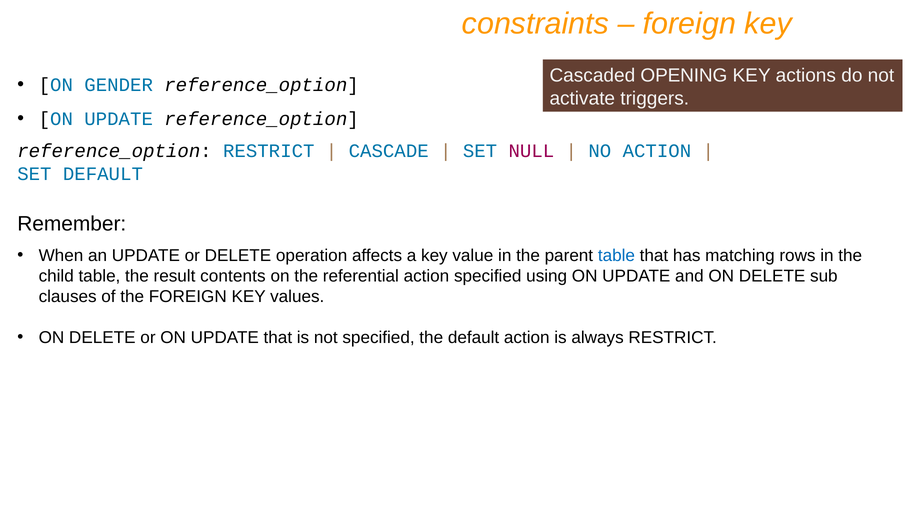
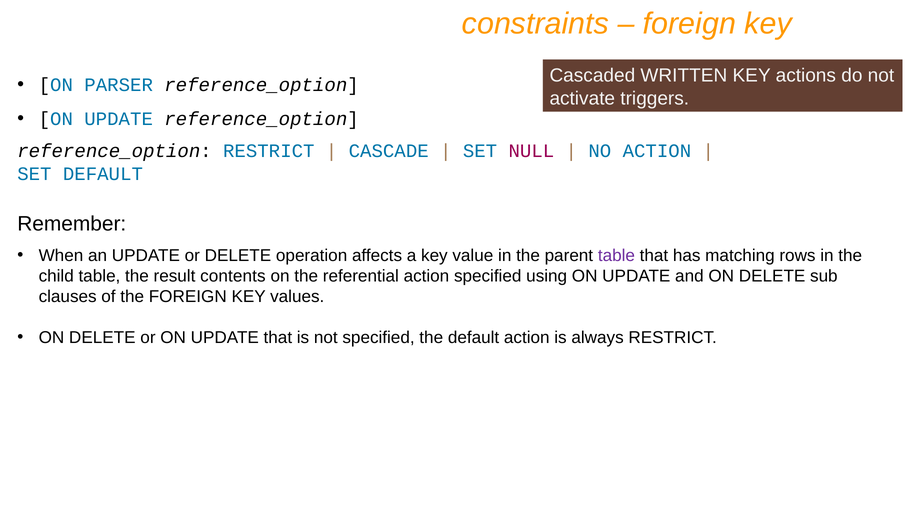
OPENING: OPENING -> WRITTEN (684, 76)
GENDER: GENDER -> PARSER (119, 85)
table colour: blue -> purple (616, 256)
